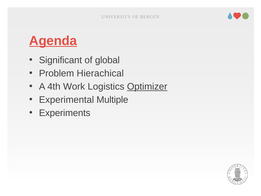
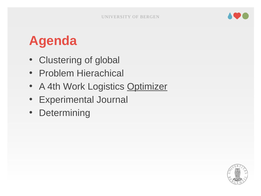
Agenda underline: present -> none (53, 41)
Significant: Significant -> Clustering (60, 60)
Multiple: Multiple -> Journal (112, 100)
Experiments: Experiments -> Determining (65, 113)
